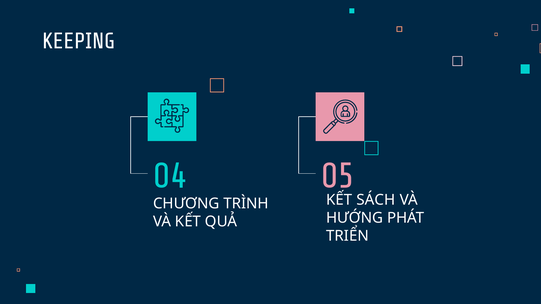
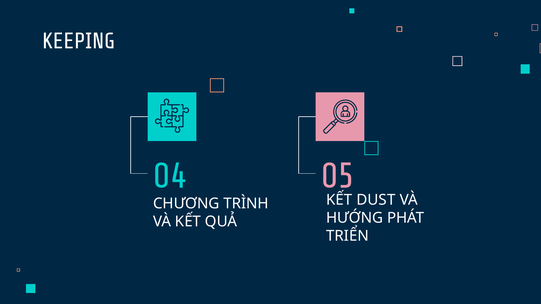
SÁCH: SÁCH -> DUST (376, 200)
